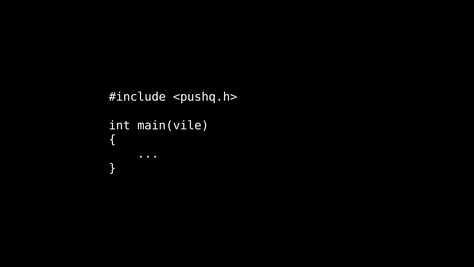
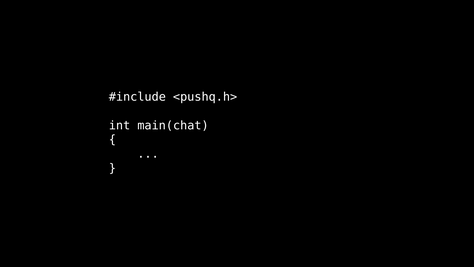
main(vile: main(vile -> main(chat (173, 125)
